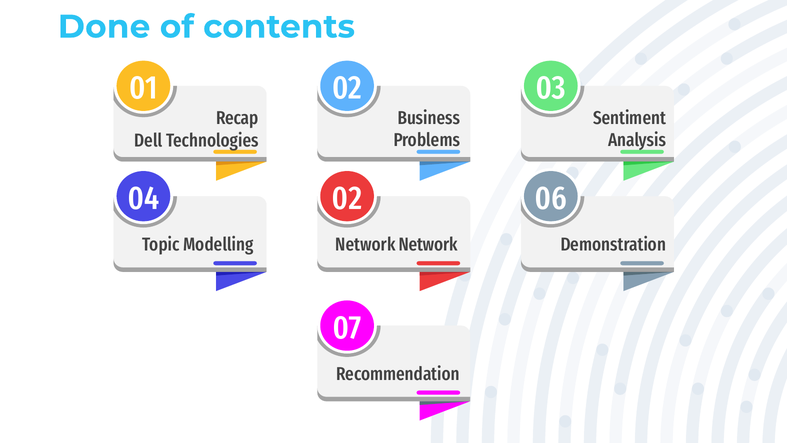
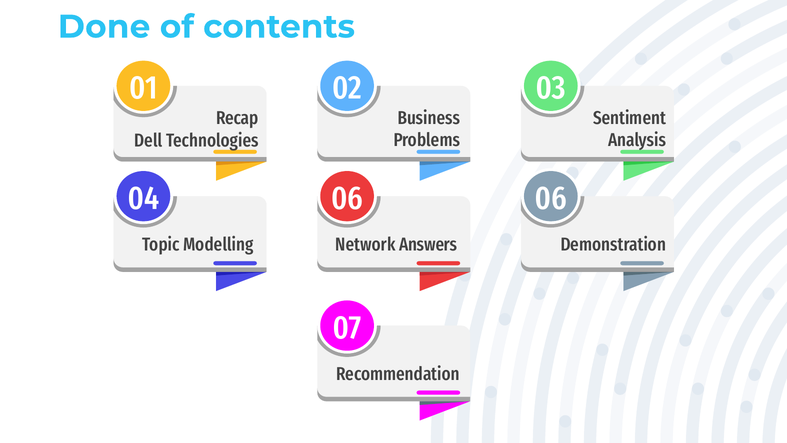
04 02: 02 -> 06 (347, 198)
Network Network: Network -> Answers (428, 244)
